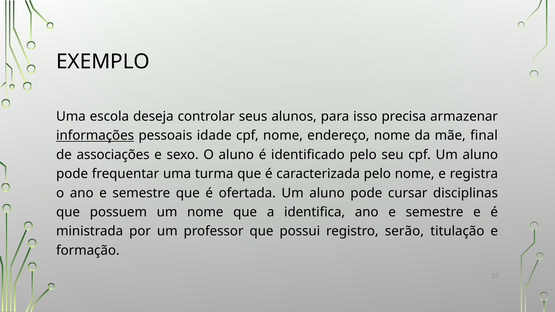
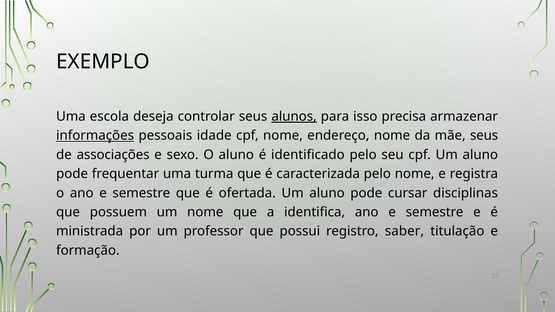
alunos underline: none -> present (294, 117)
mãe final: final -> seus (484, 136)
serão: serão -> saber (404, 231)
